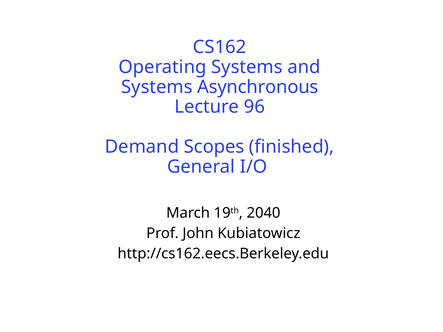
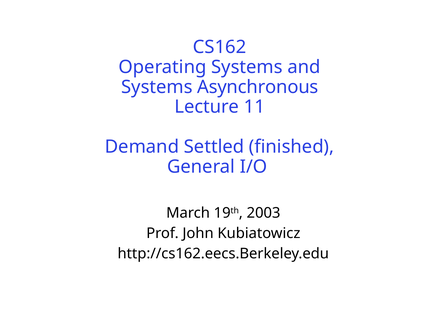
96: 96 -> 11 (254, 107)
Scopes: Scopes -> Settled (214, 147)
2040: 2040 -> 2003 (264, 213)
